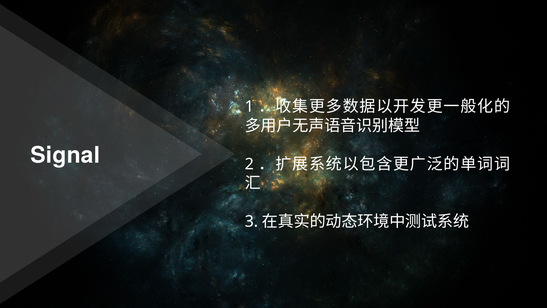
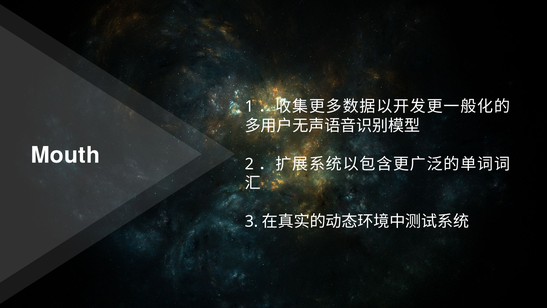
Signal: Signal -> Mouth (65, 155)
